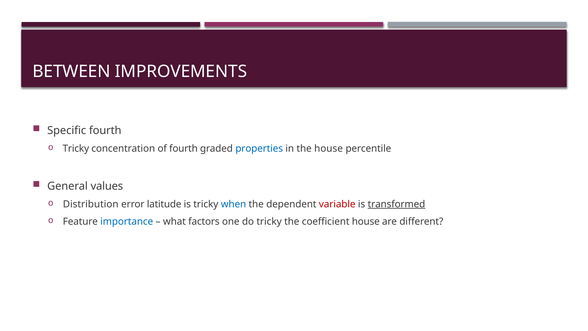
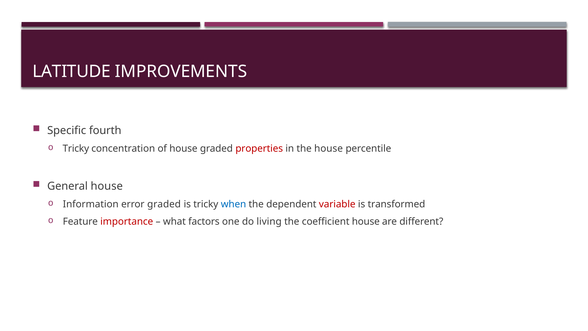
BETWEEN: BETWEEN -> LATITUDE (71, 71)
of fourth: fourth -> house (183, 148)
properties colour: blue -> red (259, 148)
General values: values -> house (107, 186)
Distribution: Distribution -> Information (91, 204)
error latitude: latitude -> graded (164, 204)
transformed underline: present -> none (396, 204)
importance colour: blue -> red (127, 221)
do tricky: tricky -> living (269, 221)
